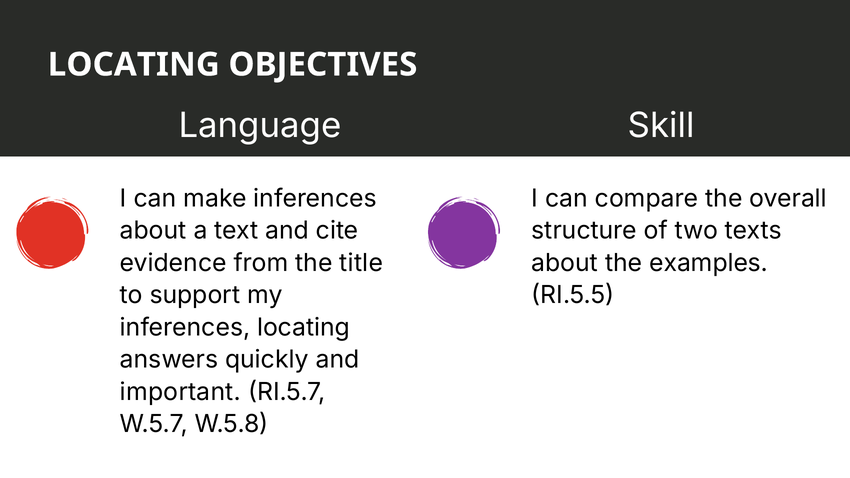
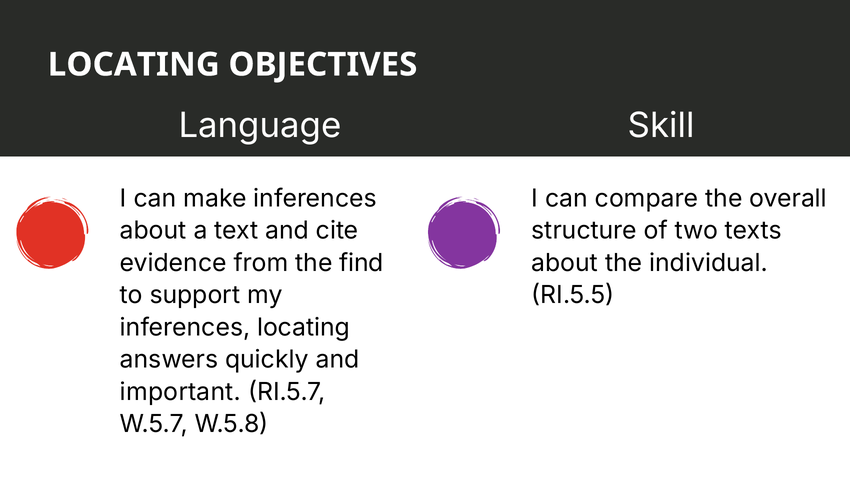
title: title -> find (361, 263)
examples: examples -> individual (709, 263)
